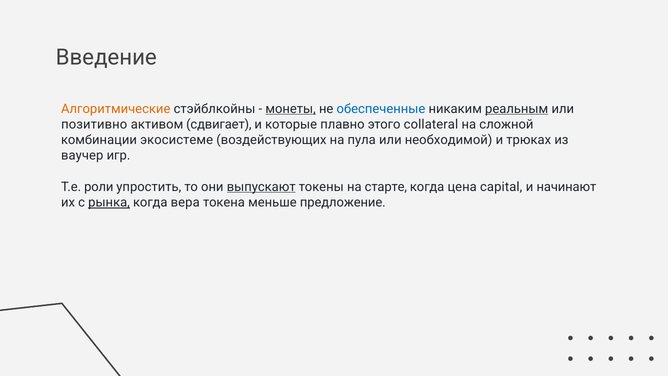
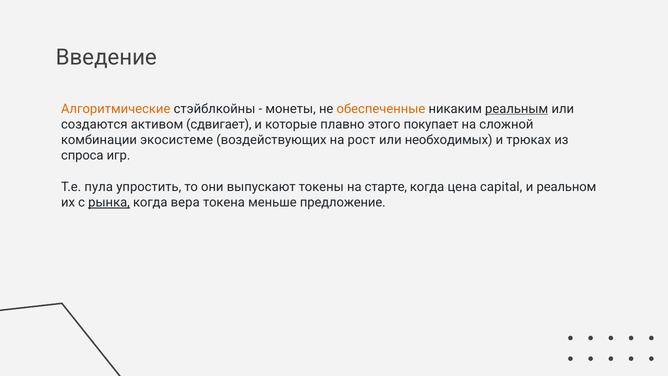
монеты underline: present -> none (291, 109)
обеспеченные colour: blue -> orange (381, 109)
позитивно: позитивно -> создаются (94, 124)
collateral: collateral -> покупает (431, 124)
пула: пула -> рост (362, 140)
необходимой: необходимой -> необходимых (449, 140)
ваучер: ваучер -> спроса (82, 155)
роли: роли -> пула (99, 187)
выпускают underline: present -> none (261, 187)
начинают: начинают -> реальном (566, 187)
